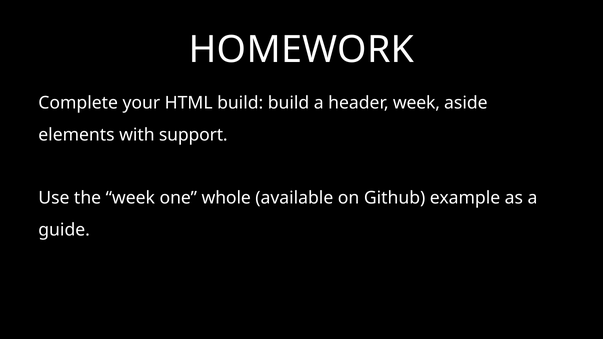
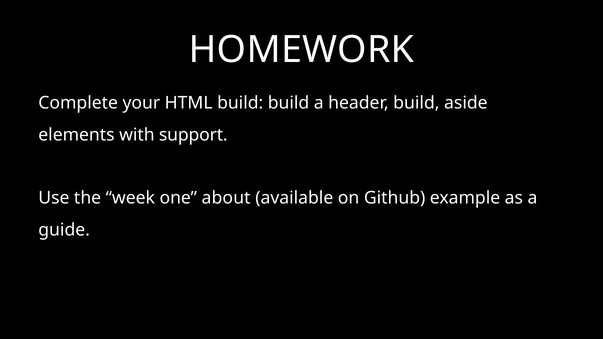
header week: week -> build (416, 103)
whole: whole -> about (226, 198)
